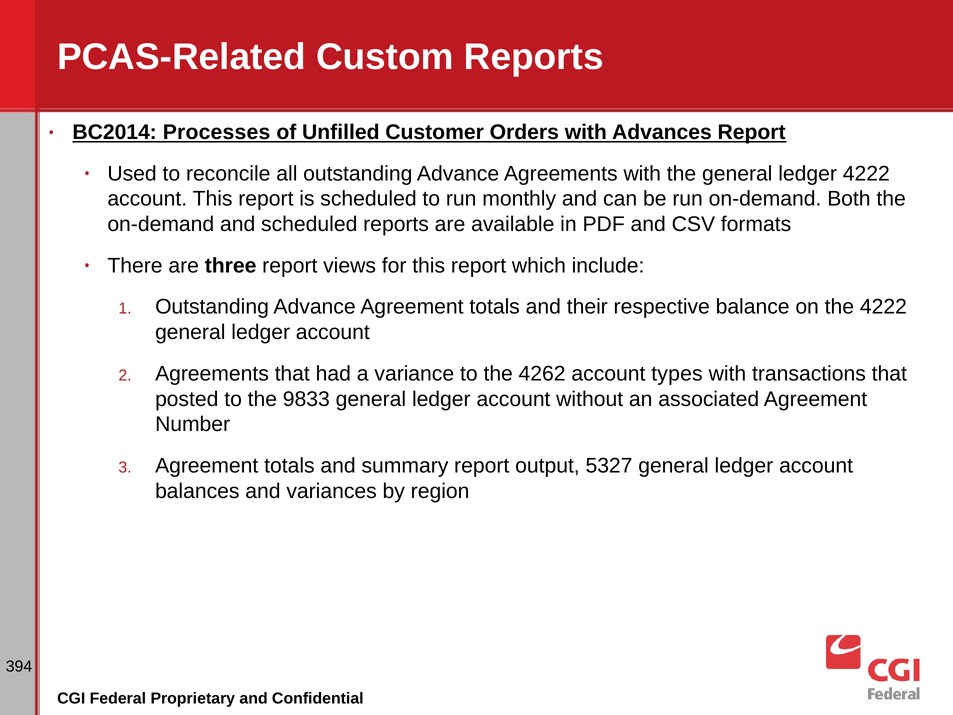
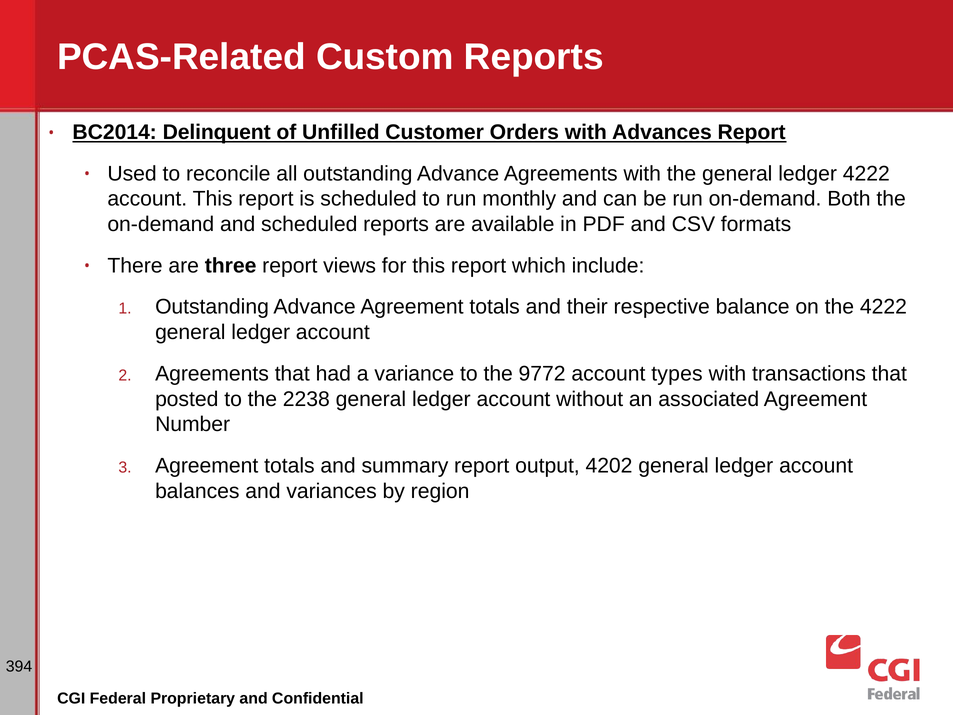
Processes: Processes -> Delinquent (217, 132)
4262: 4262 -> 9772 (542, 374)
9833: 9833 -> 2238 (306, 399)
5327: 5327 -> 4202 (609, 466)
